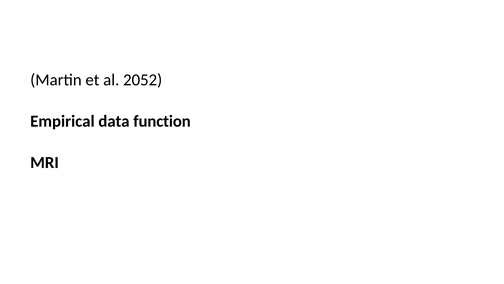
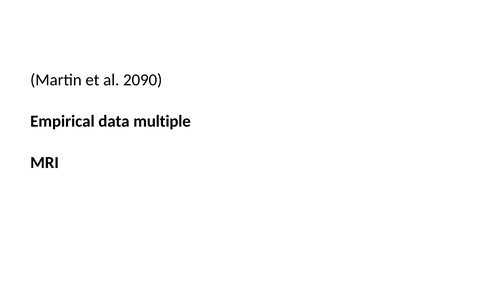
2052: 2052 -> 2090 (143, 80)
function: function -> multiple (162, 121)
